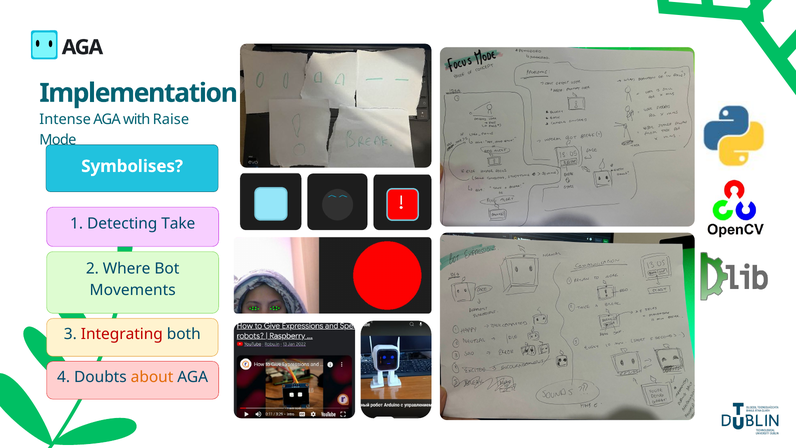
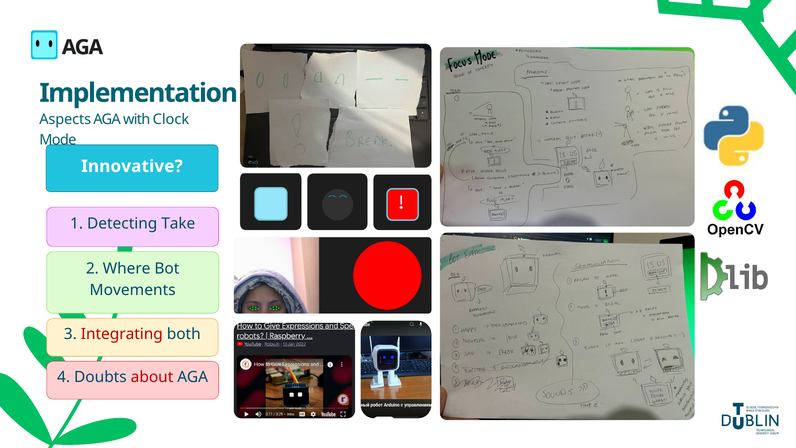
Intense: Intense -> Aspects (65, 119)
Raise: Raise -> Clock (171, 119)
Symbolises: Symbolises -> Innovative (132, 166)
about colour: orange -> red (152, 377)
